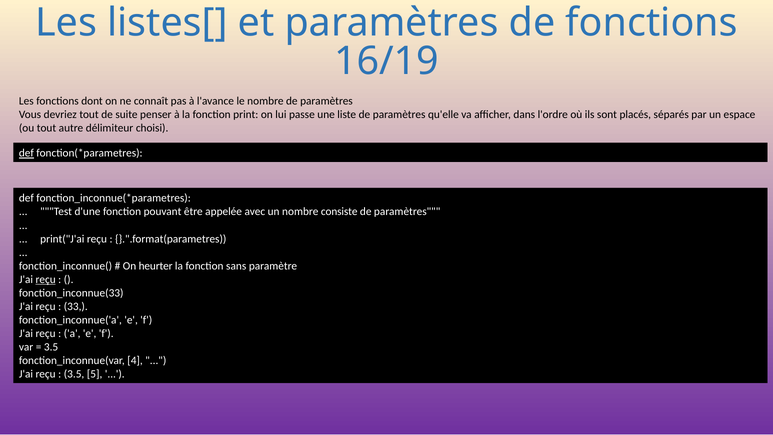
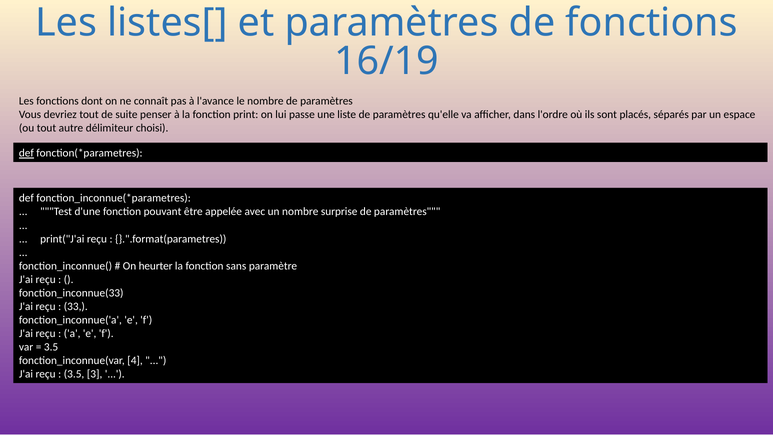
consiste: consiste -> surprise (339, 212)
reçu underline: present -> none (46, 279)
5: 5 -> 3 (95, 374)
